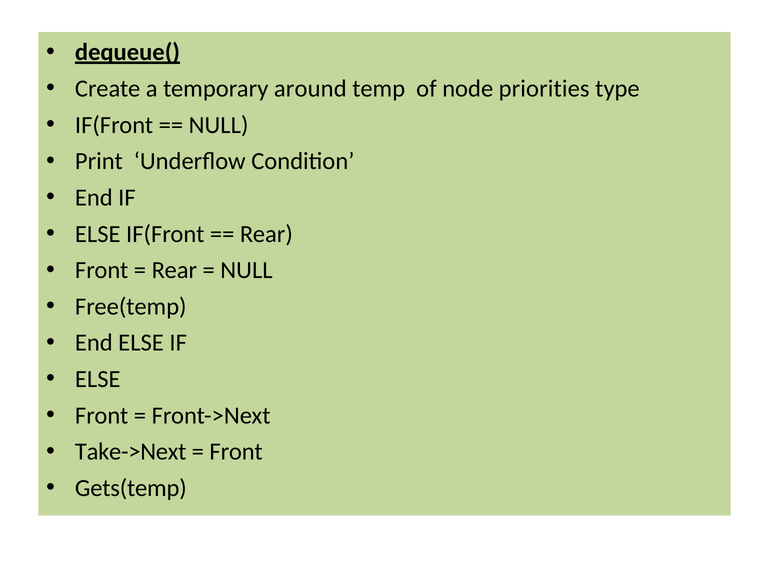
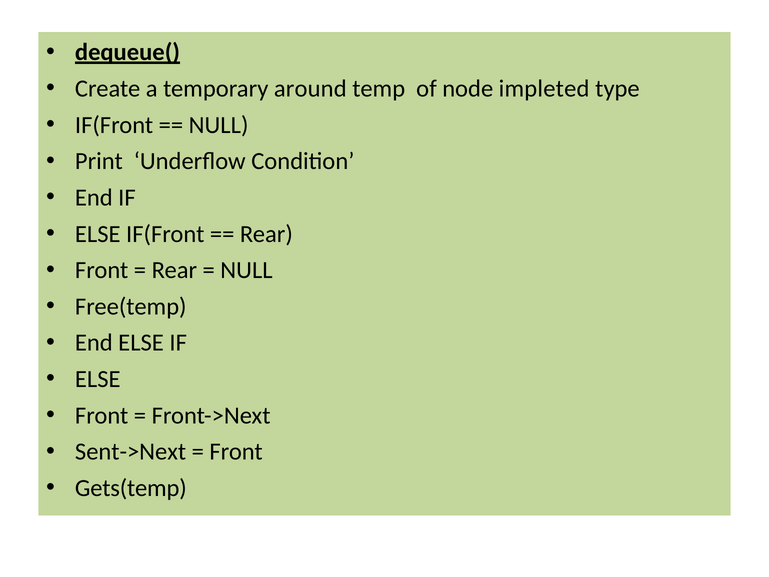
priorities: priorities -> impleted (544, 89)
Take->Next: Take->Next -> Sent->Next (131, 452)
